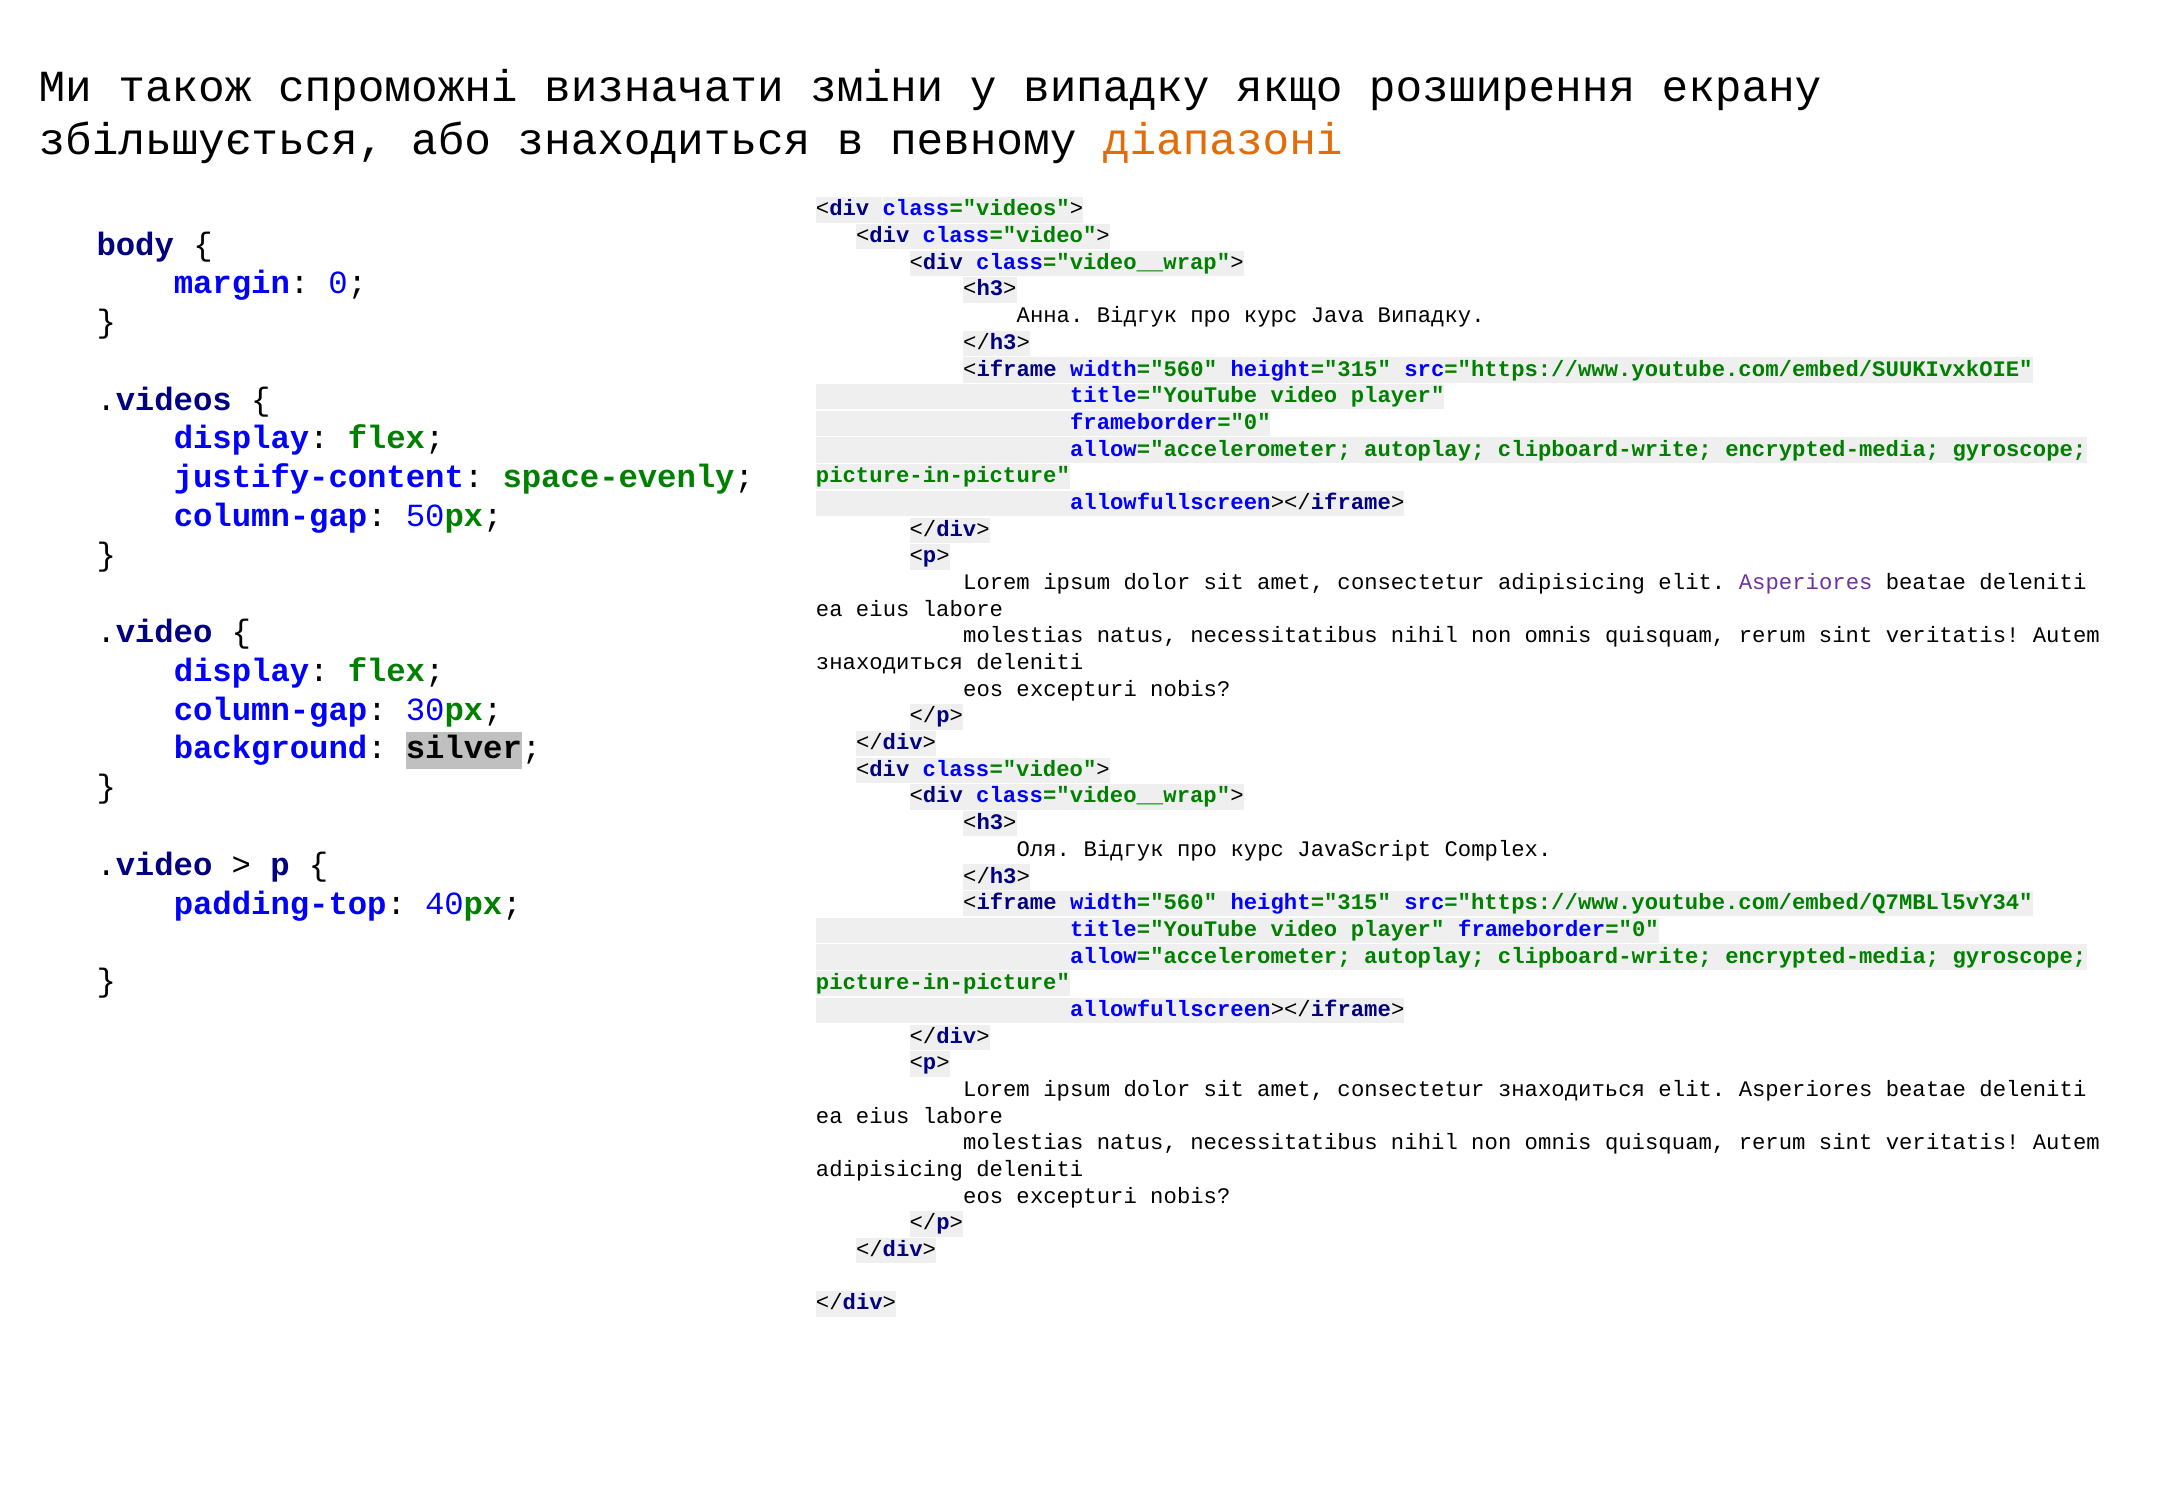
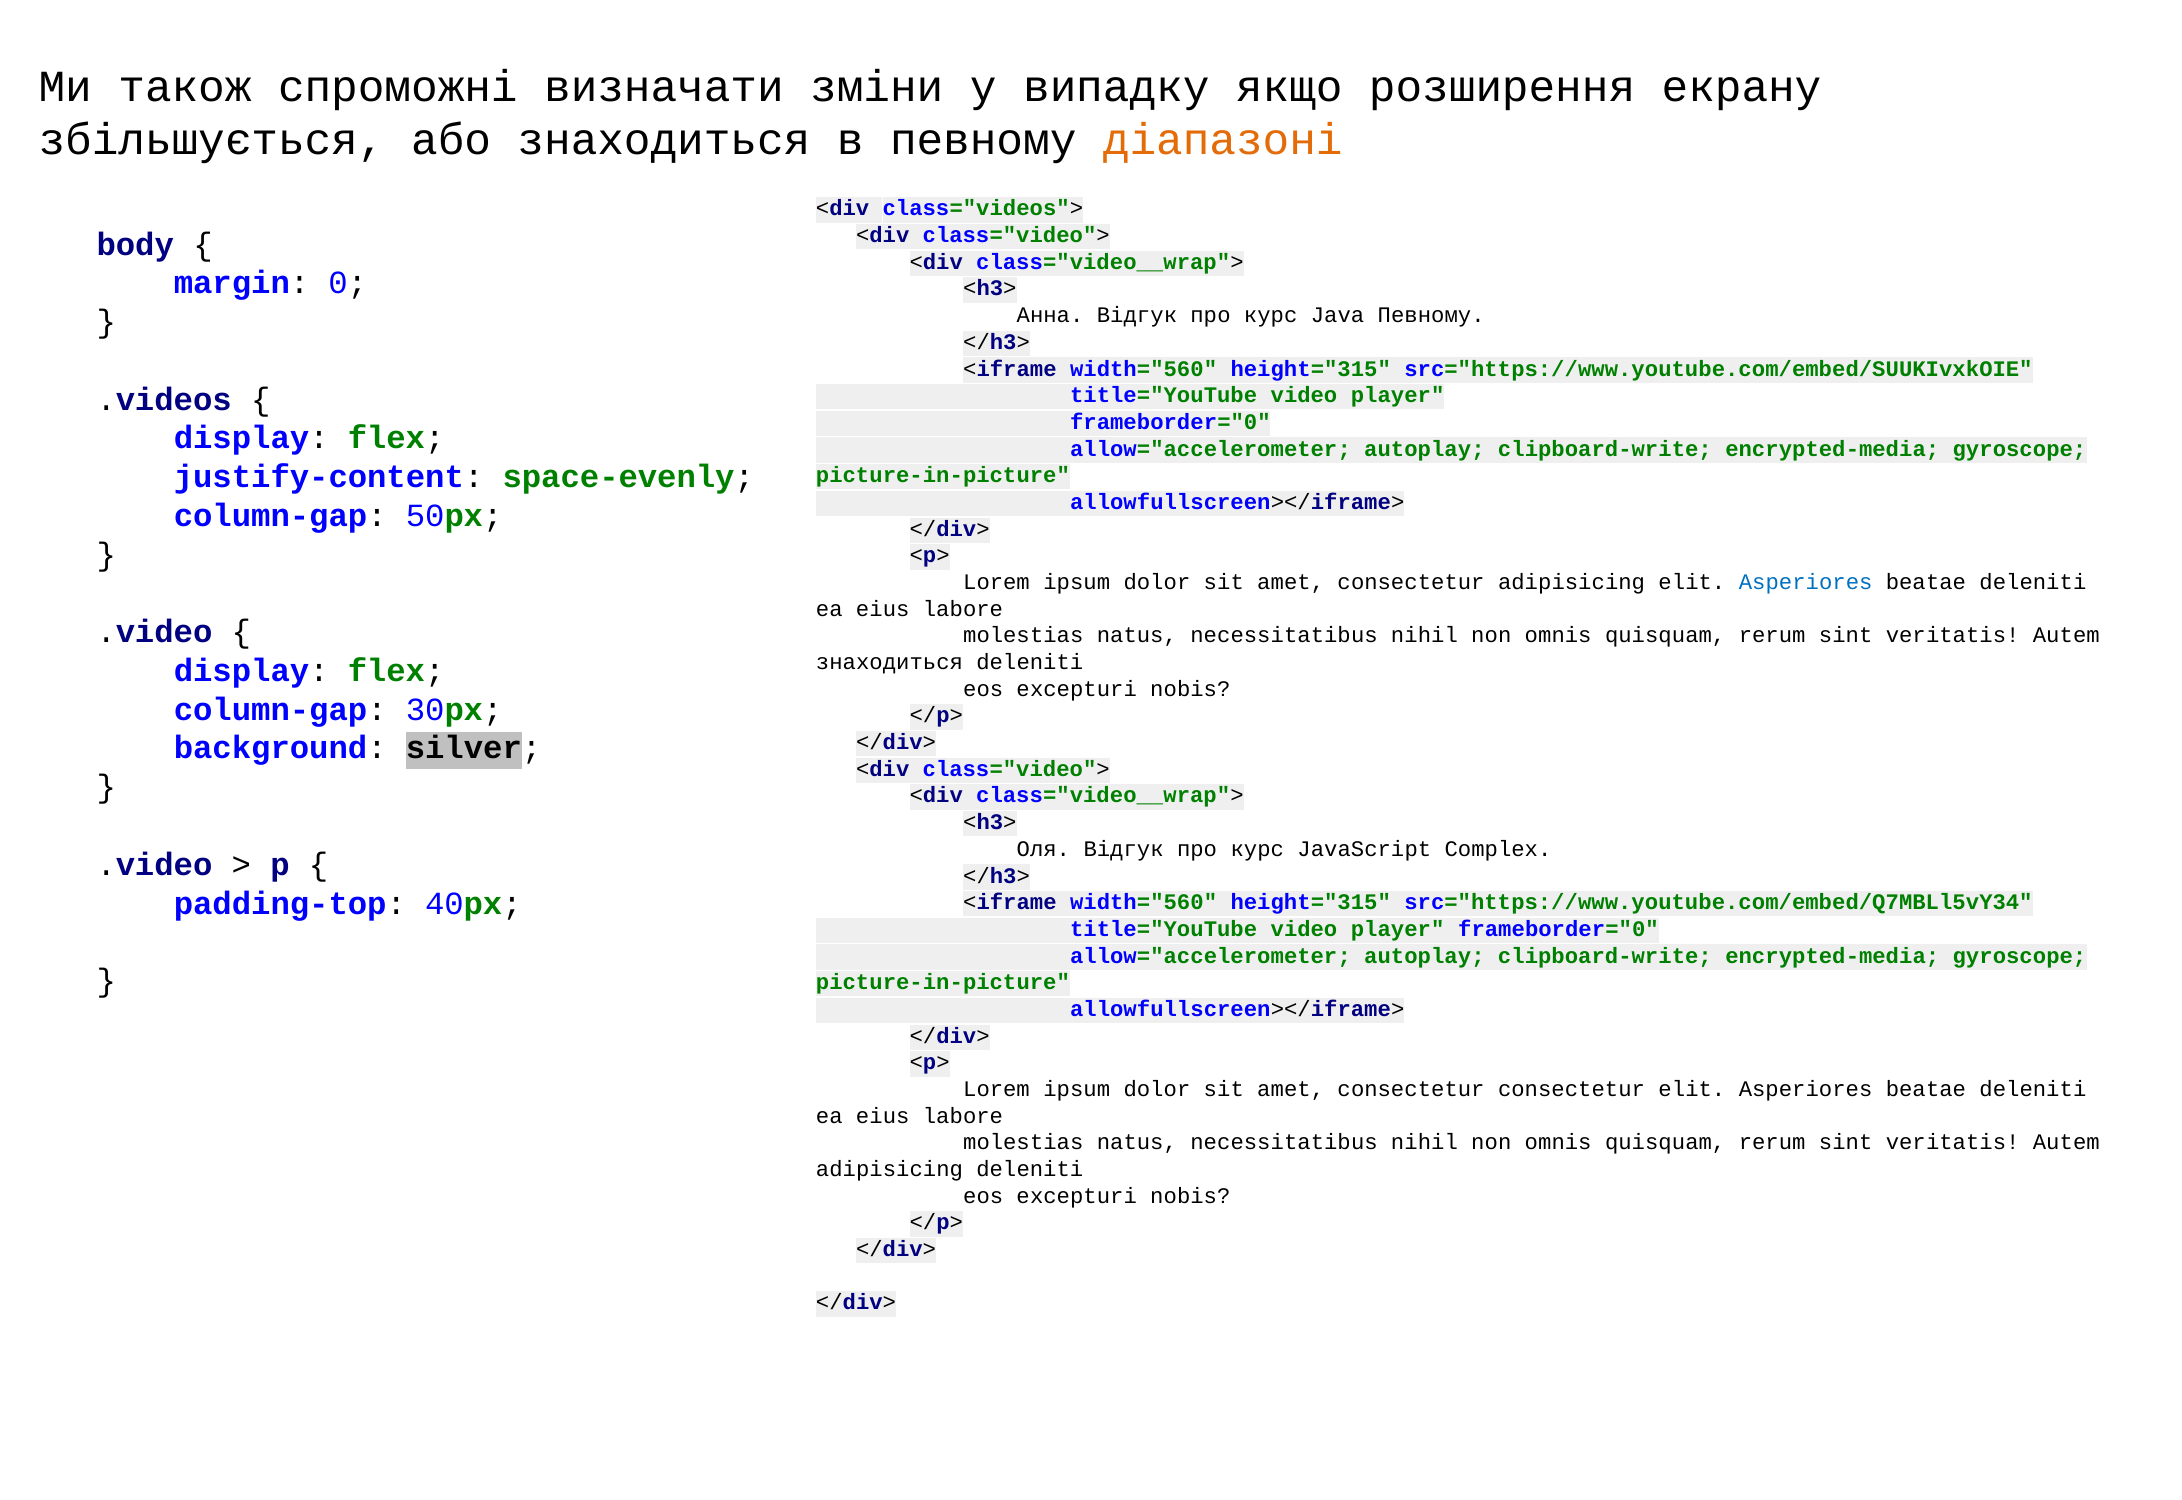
Java Випадку: Випадку -> Певному (1431, 315)
Asperiores colour: purple -> blue (1806, 582)
consectetur знаходиться: знаходиться -> consectetur (1572, 1089)
